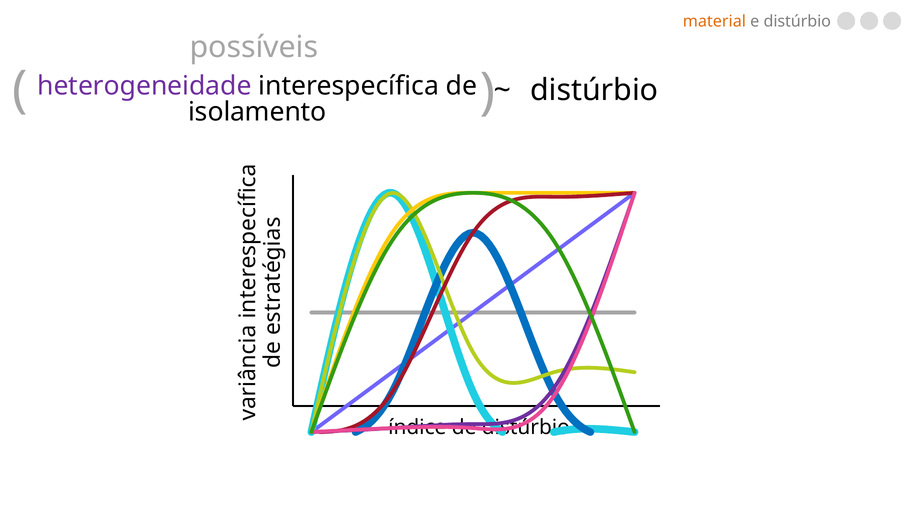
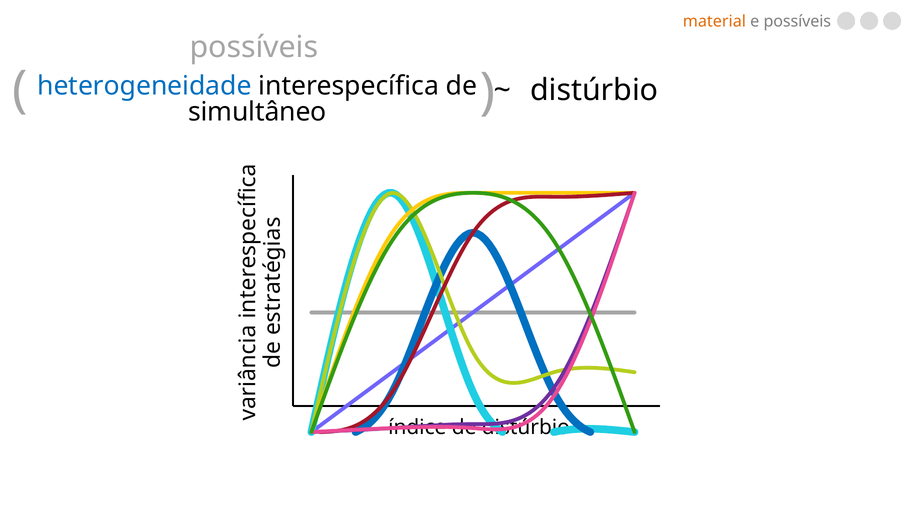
e distúrbio: distúrbio -> possíveis (797, 21)
heterogeneidade colour: purple -> blue (144, 86)
isolamento: isolamento -> simultâneo (257, 112)
